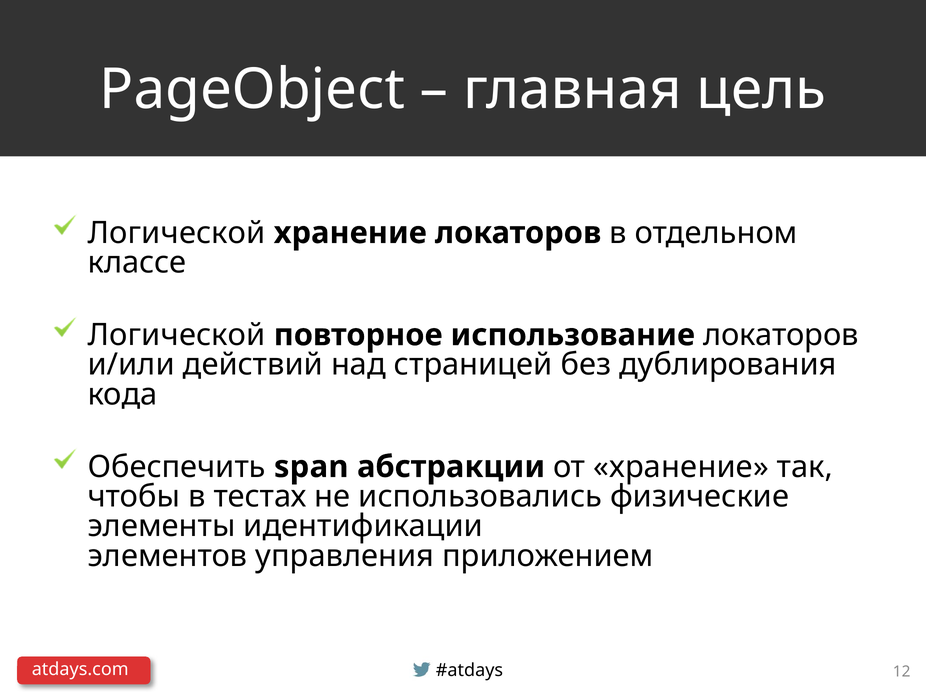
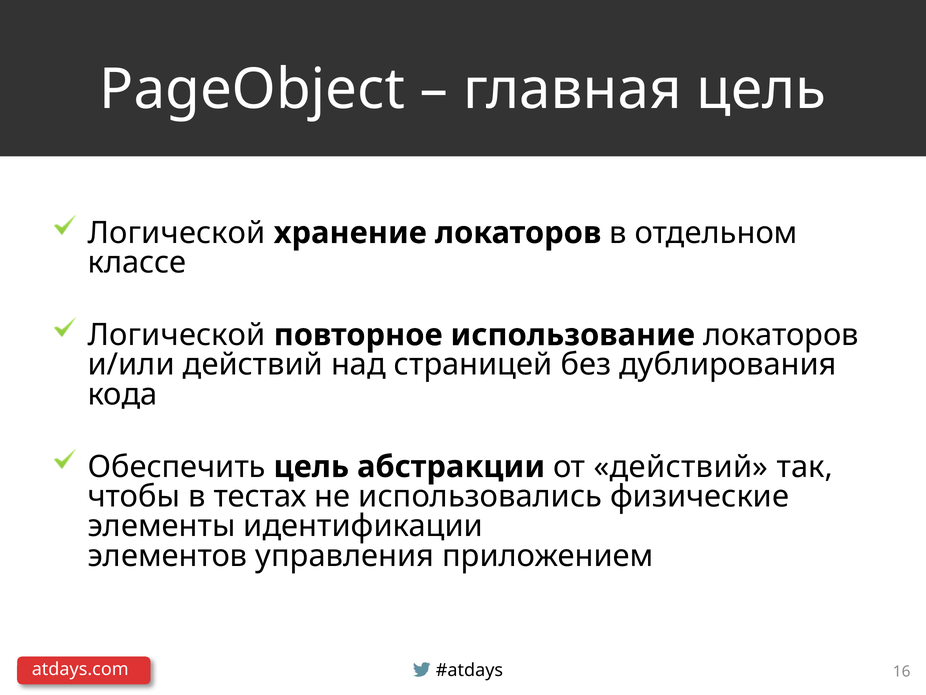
Обеспечить span: span -> цель (311, 467)
от хранение: хранение -> действий (681, 467)
12: 12 -> 16 (902, 671)
